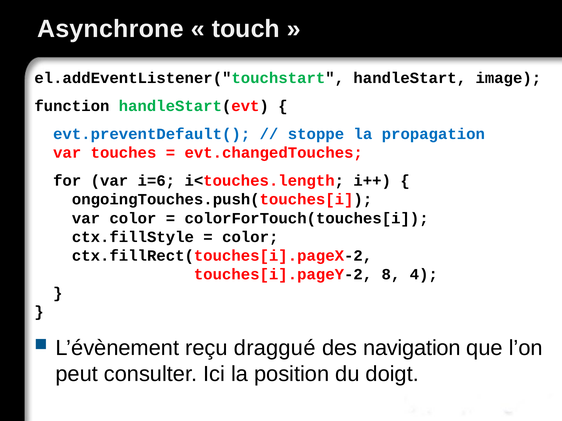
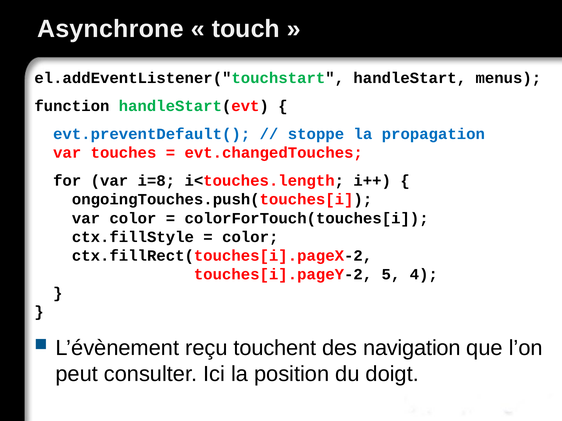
image: image -> menus (508, 78)
i=6: i=6 -> i=8 (156, 181)
8: 8 -> 5 (391, 275)
draggué: draggué -> touchent (275, 348)
